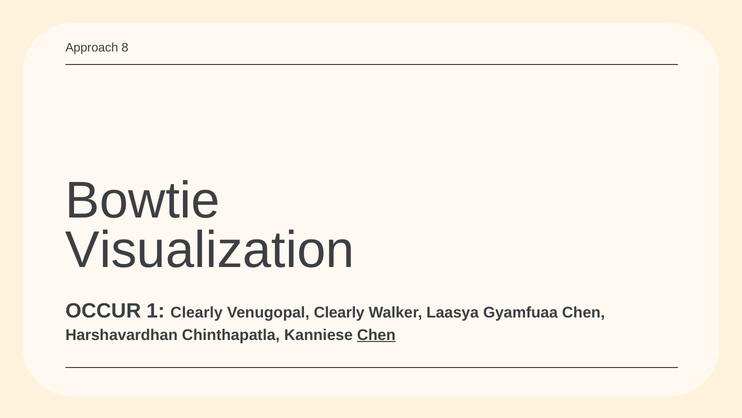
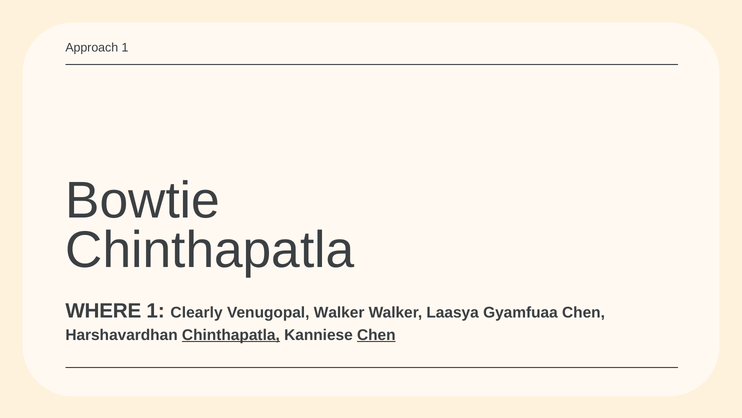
Approach 8: 8 -> 1 (125, 48)
Visualization: Visualization -> Chinthapatla (210, 250)
OCCUR: OCCUR -> WHERE (103, 310)
Venugopal Clearly: Clearly -> Walker (339, 312)
Chinthapatla underline: none -> present (231, 335)
